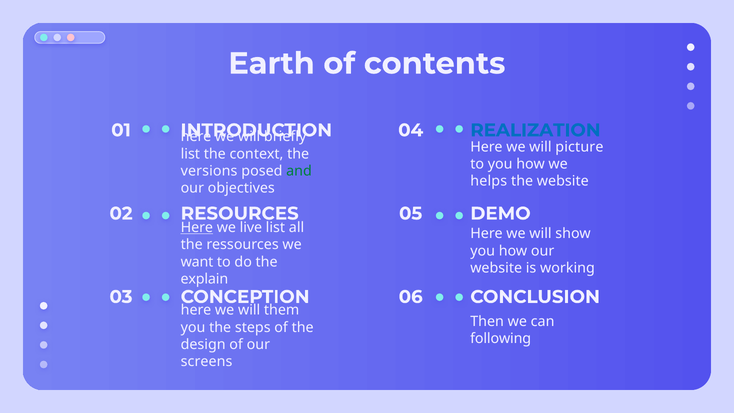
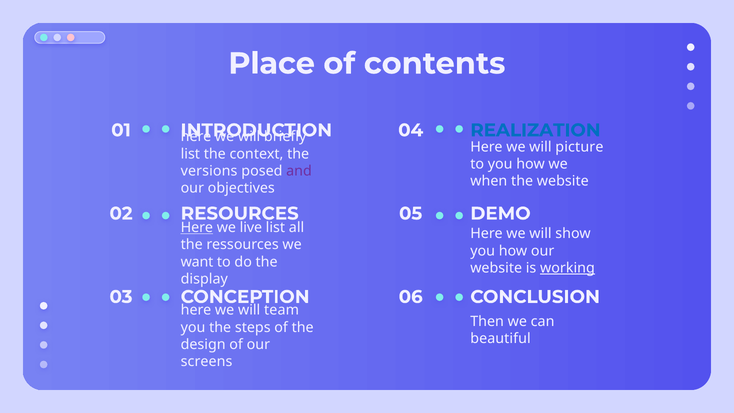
Earth: Earth -> Place (272, 64)
and colour: green -> purple (299, 171)
helps: helps -> when (489, 181)
working underline: none -> present (567, 268)
explain: explain -> display (204, 279)
them: them -> team (282, 310)
following: following -> beautiful (501, 339)
